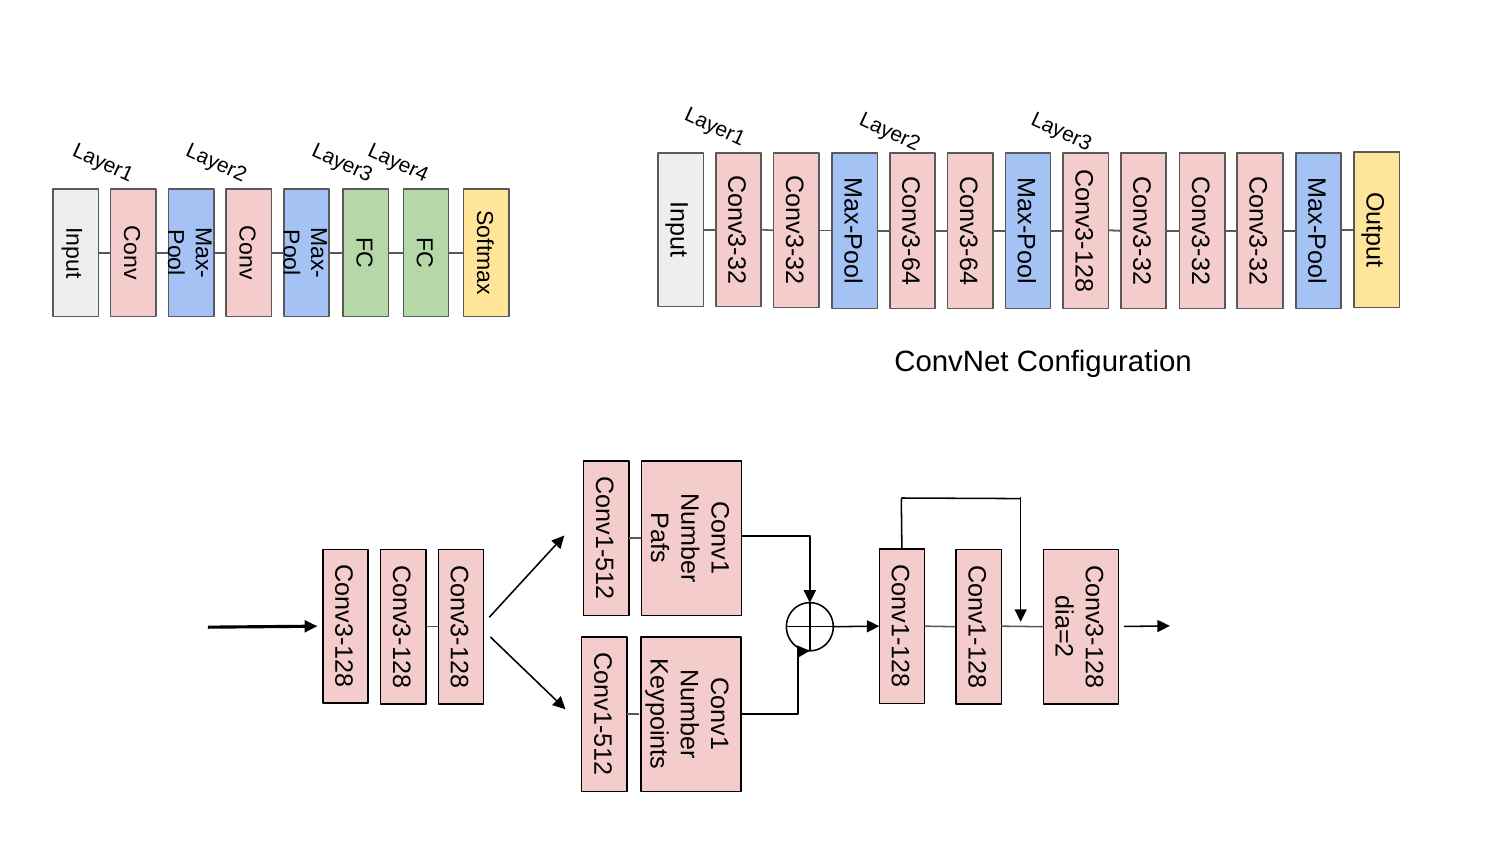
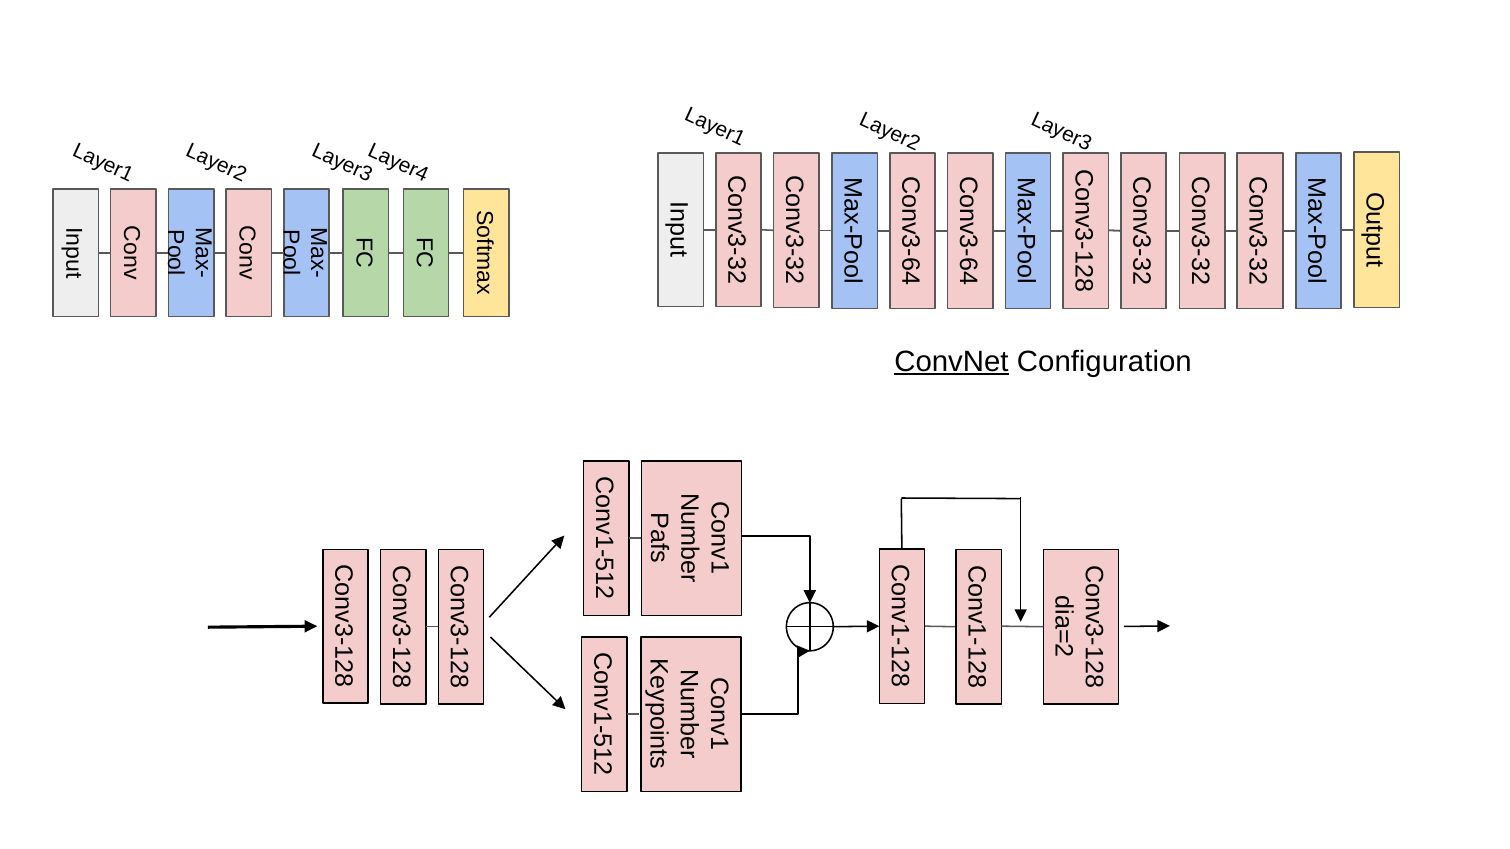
ConvNet underline: none -> present (951, 362)
